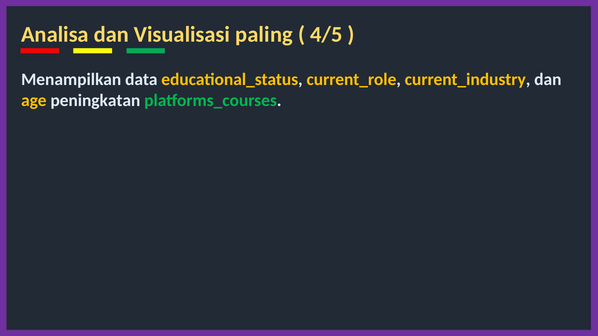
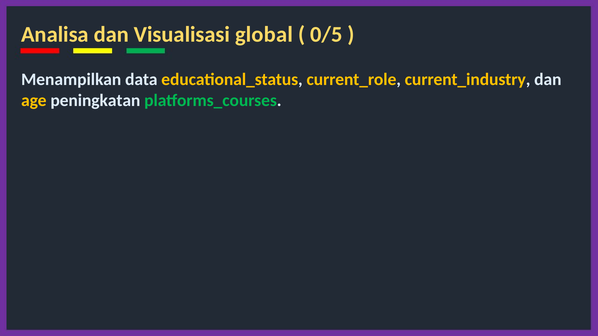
paling: paling -> global (264, 35)
4/5: 4/5 -> 0/5 (326, 35)
